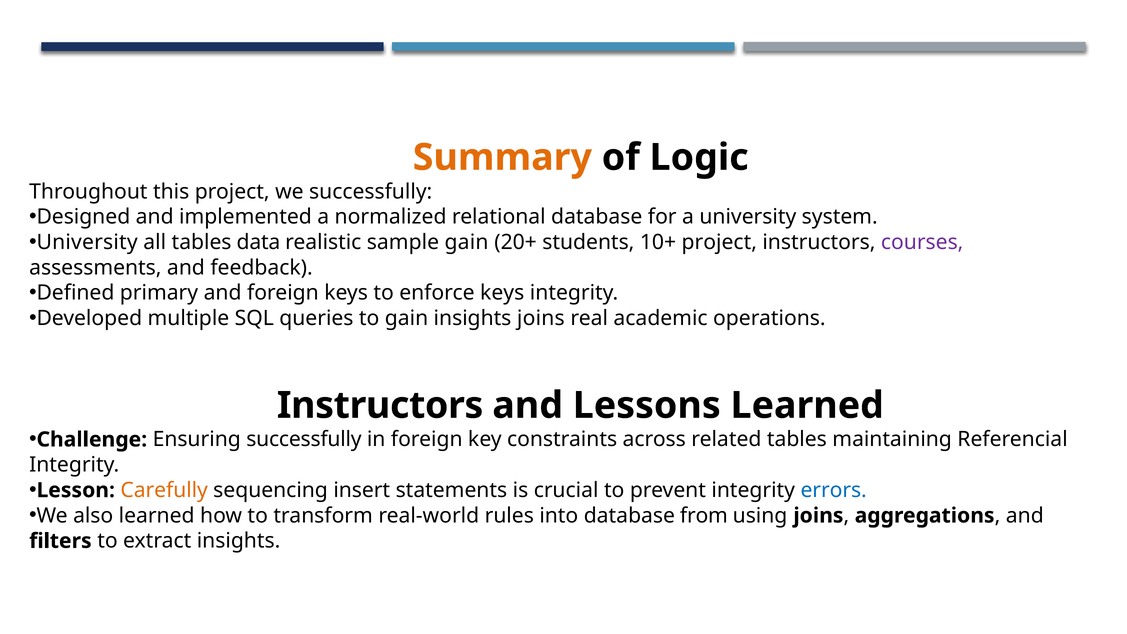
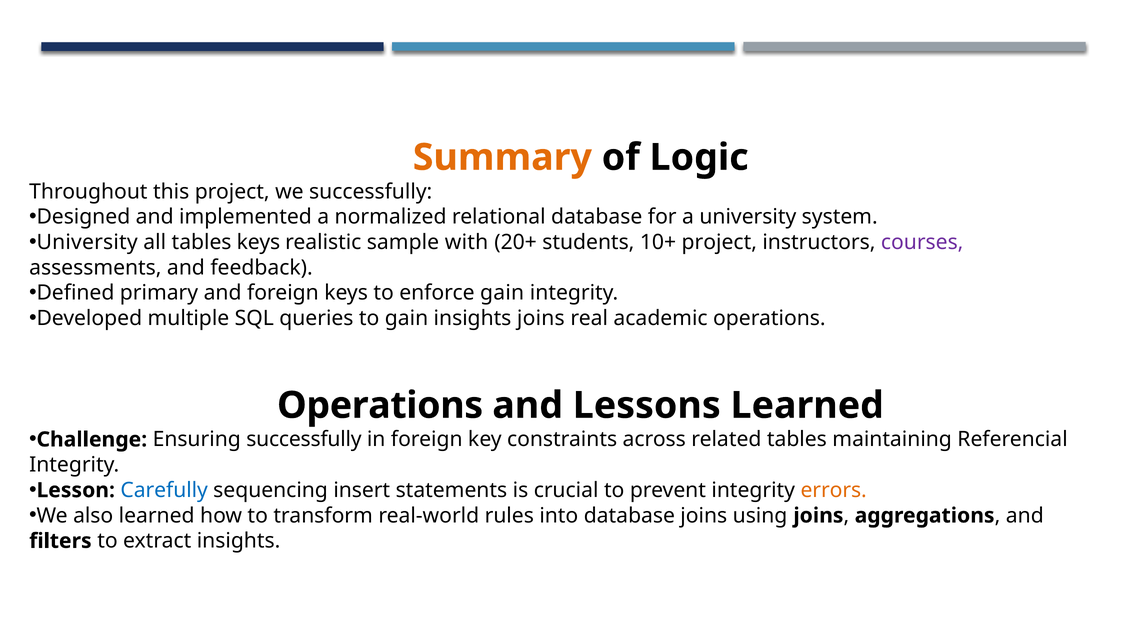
tables data: data -> keys (258, 242)
sample gain: gain -> with (467, 242)
enforce keys: keys -> gain (502, 293)
Instructors: Instructors -> Operations (380, 405)
Carefully colour: orange -> blue (164, 490)
errors colour: blue -> orange (834, 490)
database from: from -> joins (704, 516)
